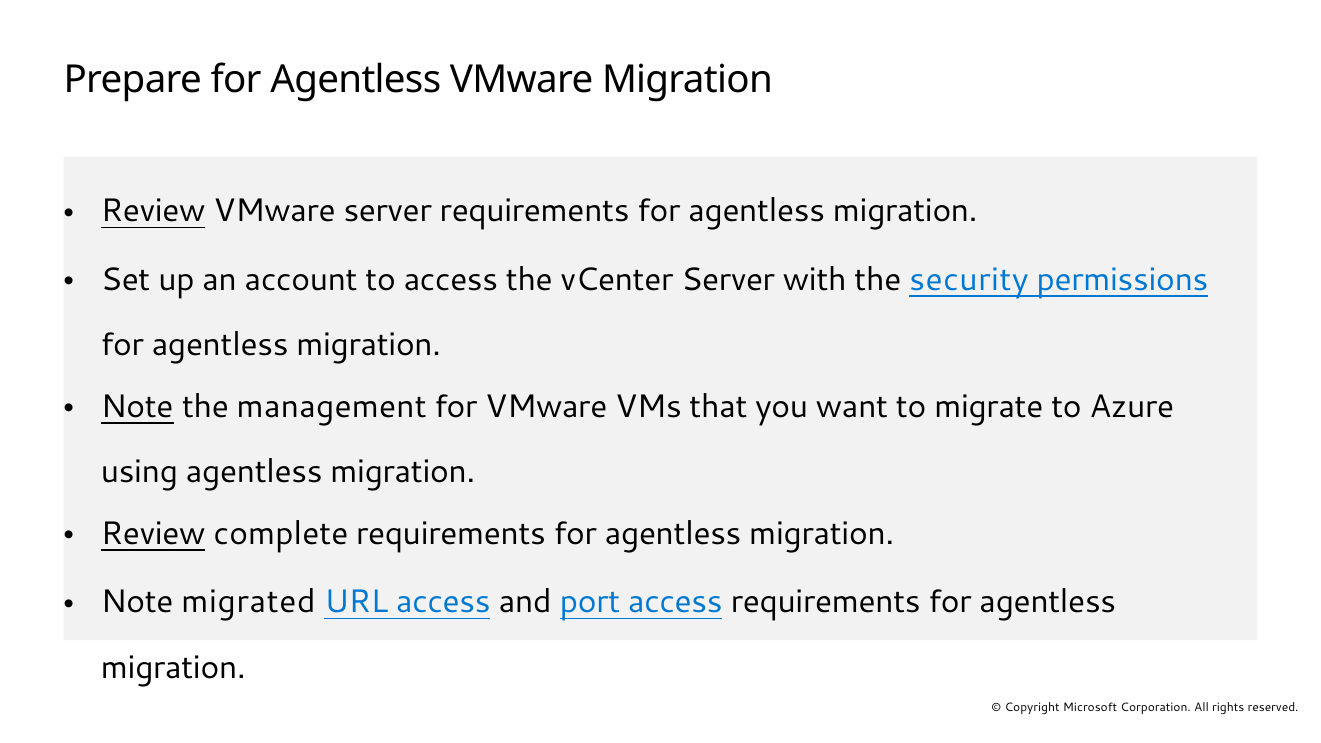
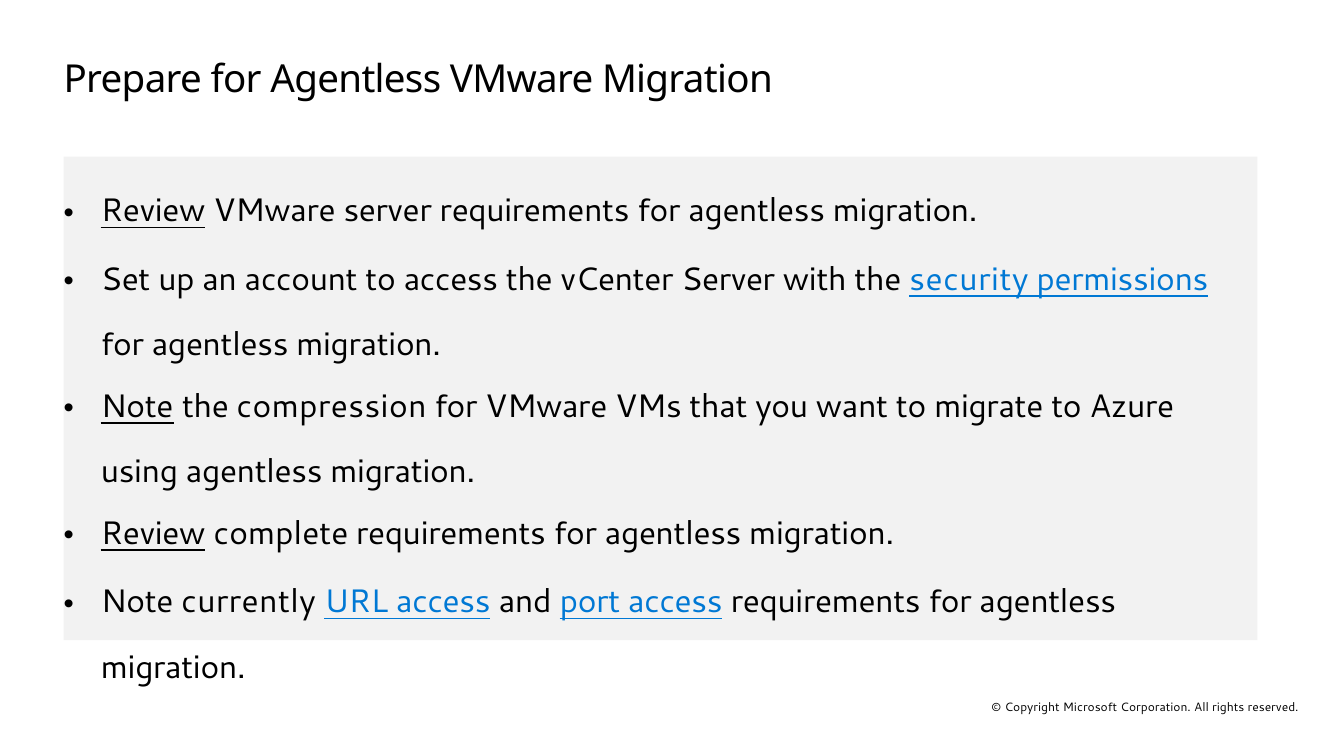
management: management -> compression (332, 407)
migrated: migrated -> currently (249, 602)
